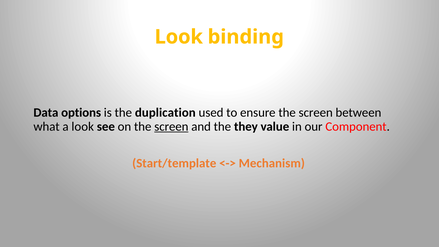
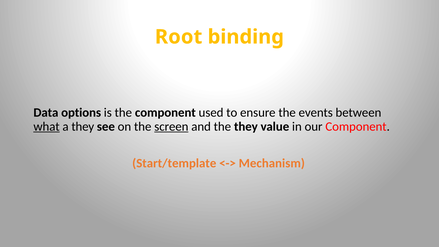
Look: Look -> Root (179, 37)
the duplication: duplication -> component (165, 113)
ensure the screen: screen -> events (316, 113)
what underline: none -> present (47, 126)
a look: look -> they (83, 126)
